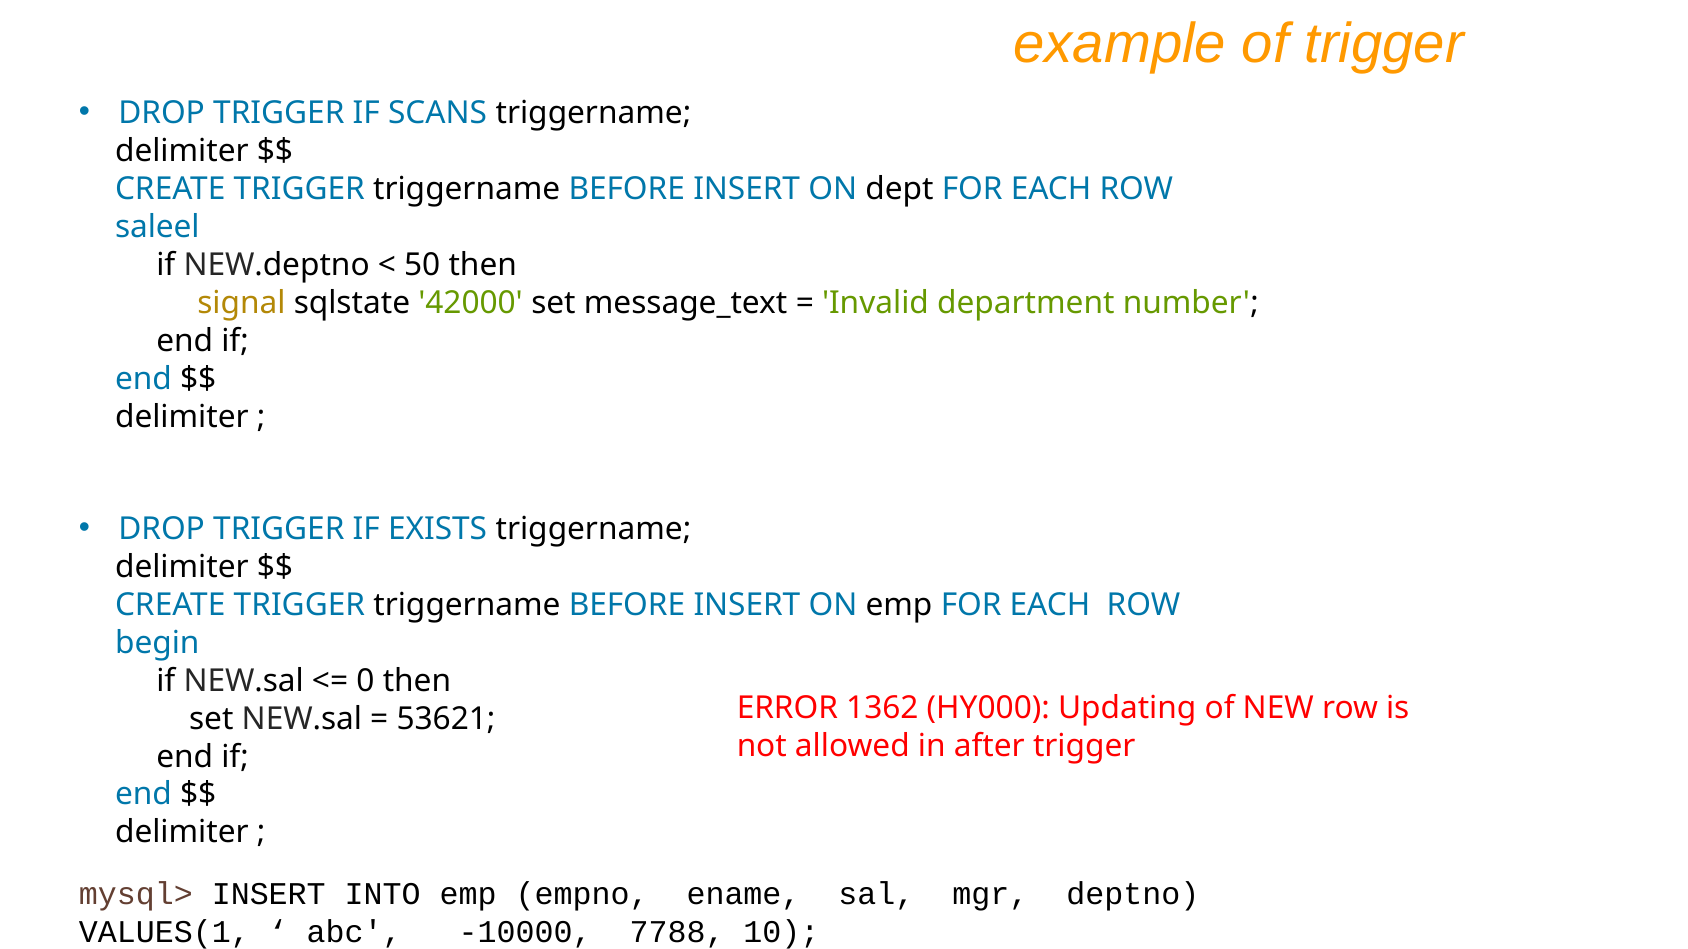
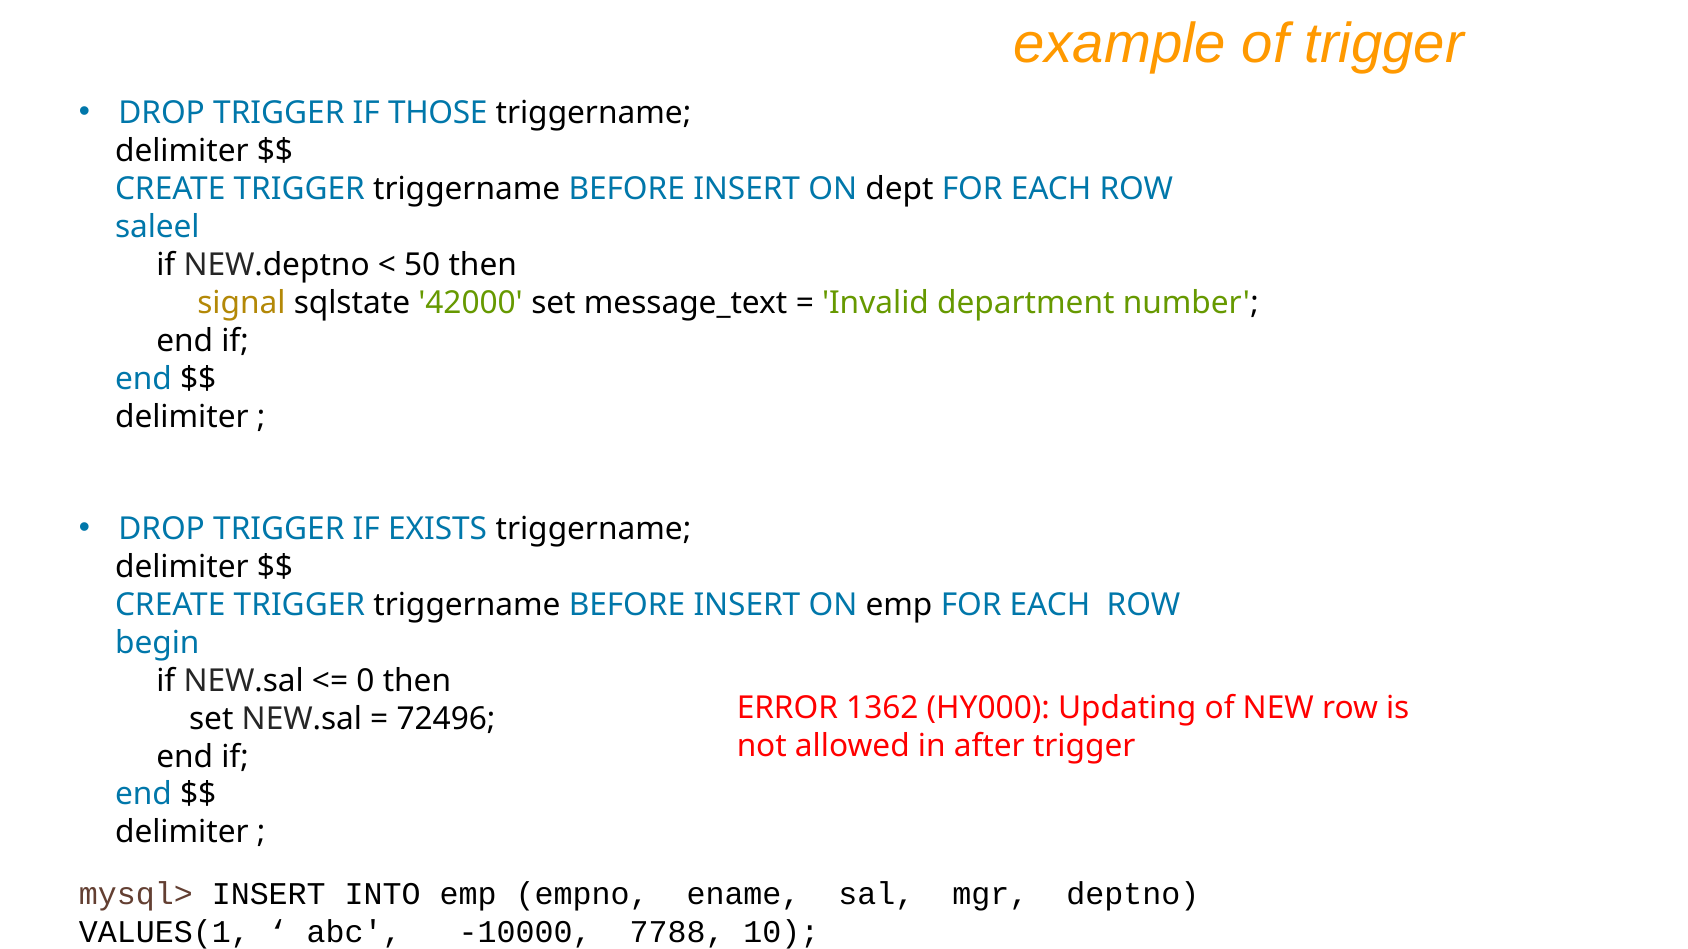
SCANS: SCANS -> THOSE (438, 113)
53621: 53621 -> 72496 (446, 719)
